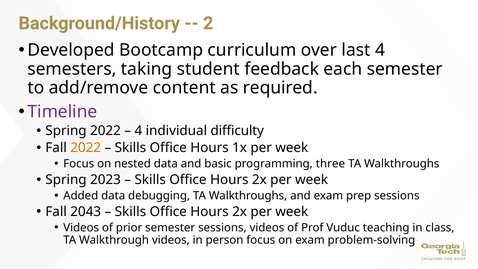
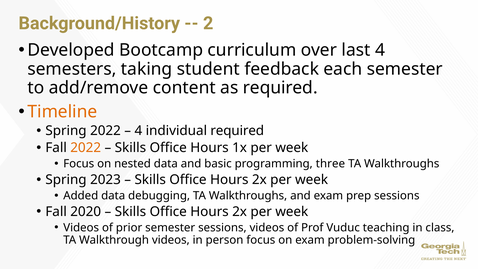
Timeline colour: purple -> orange (62, 112)
individual difficulty: difficulty -> required (237, 131)
2043: 2043 -> 2020 (86, 212)
